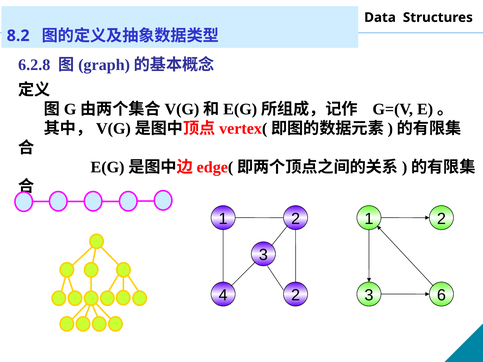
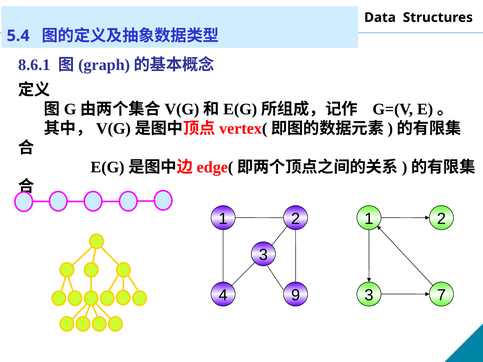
8.2: 8.2 -> 5.4 (18, 36)
6.2.8: 6.2.8 -> 8.6.1 (34, 65)
4 2: 2 -> 9 (296, 295)
6: 6 -> 7 (441, 295)
